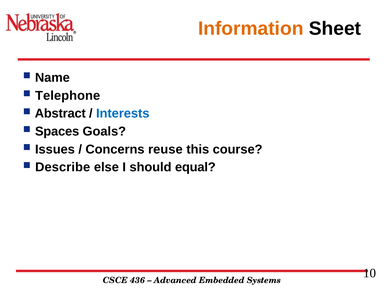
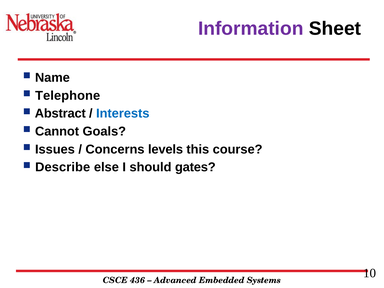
Information colour: orange -> purple (251, 29)
Spaces: Spaces -> Cannot (57, 131)
reuse: reuse -> levels (166, 149)
equal: equal -> gates (195, 167)
